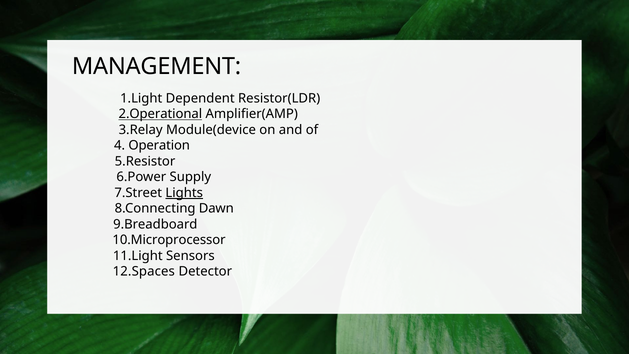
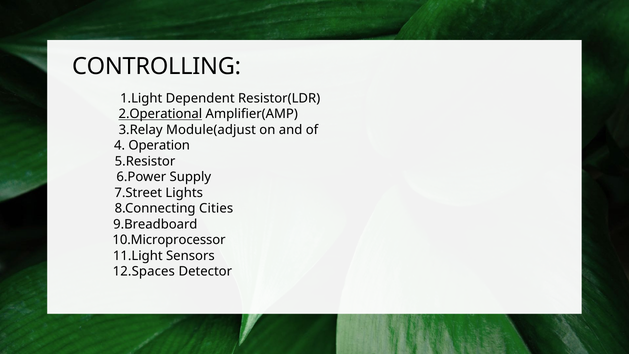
MANAGEMENT: MANAGEMENT -> CONTROLLING (157, 67)
Module(device: Module(device -> Module(adjust (211, 130)
Lights underline: present -> none (184, 193)
Dawn: Dawn -> Cities (216, 208)
